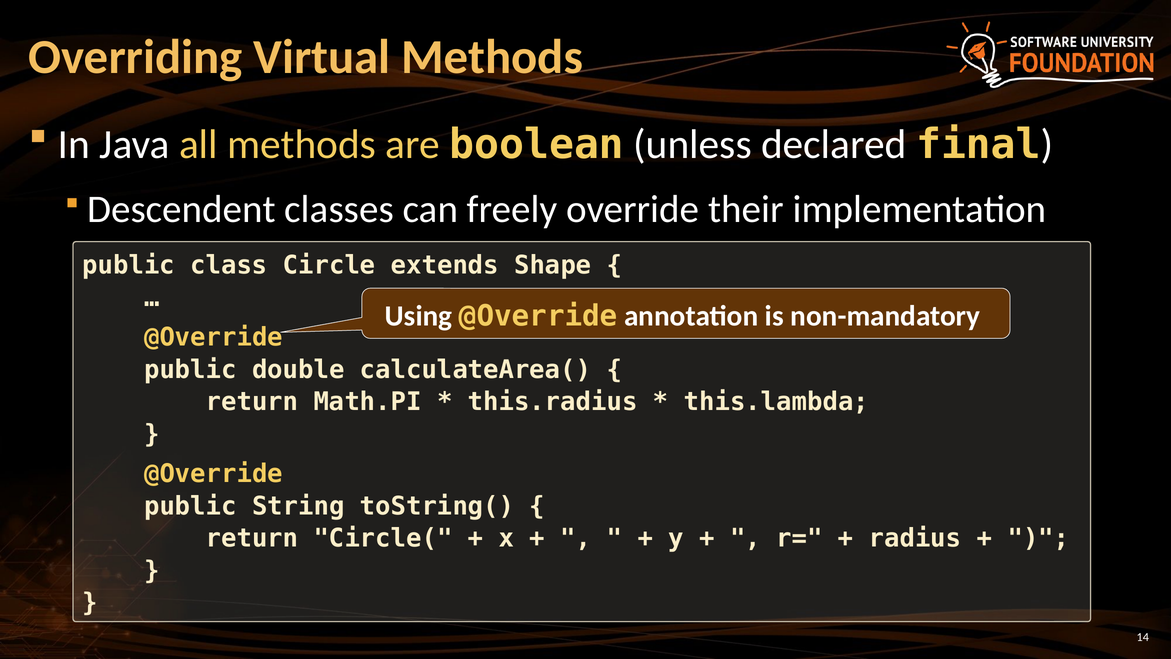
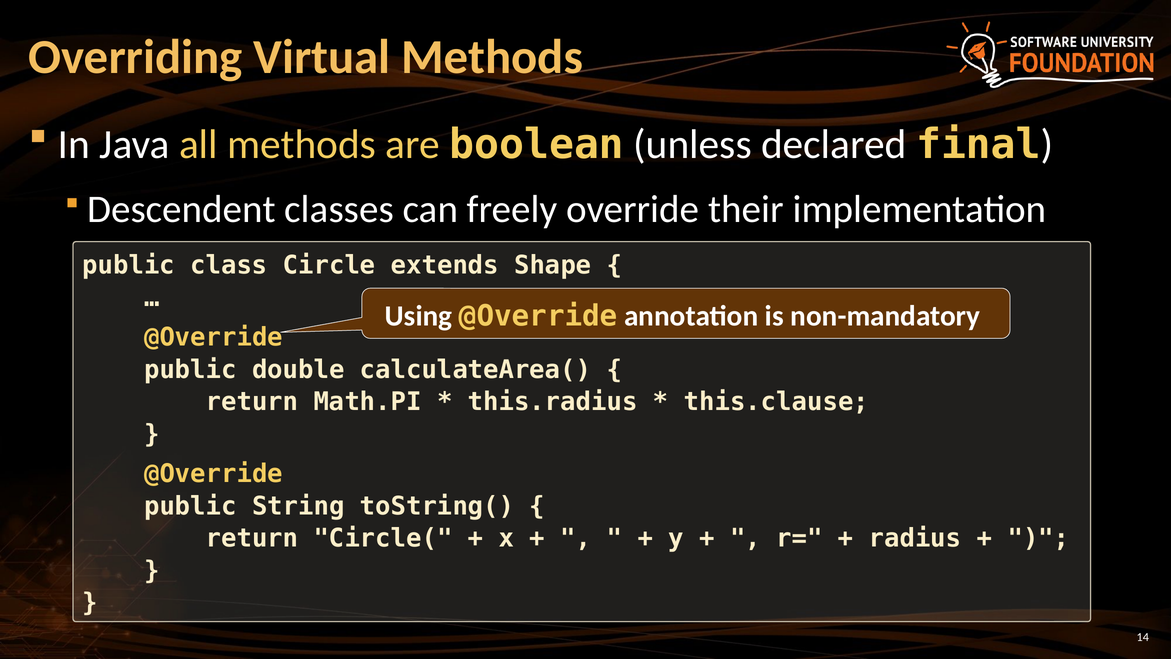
this.lambda: this.lambda -> this.clause (776, 402)
